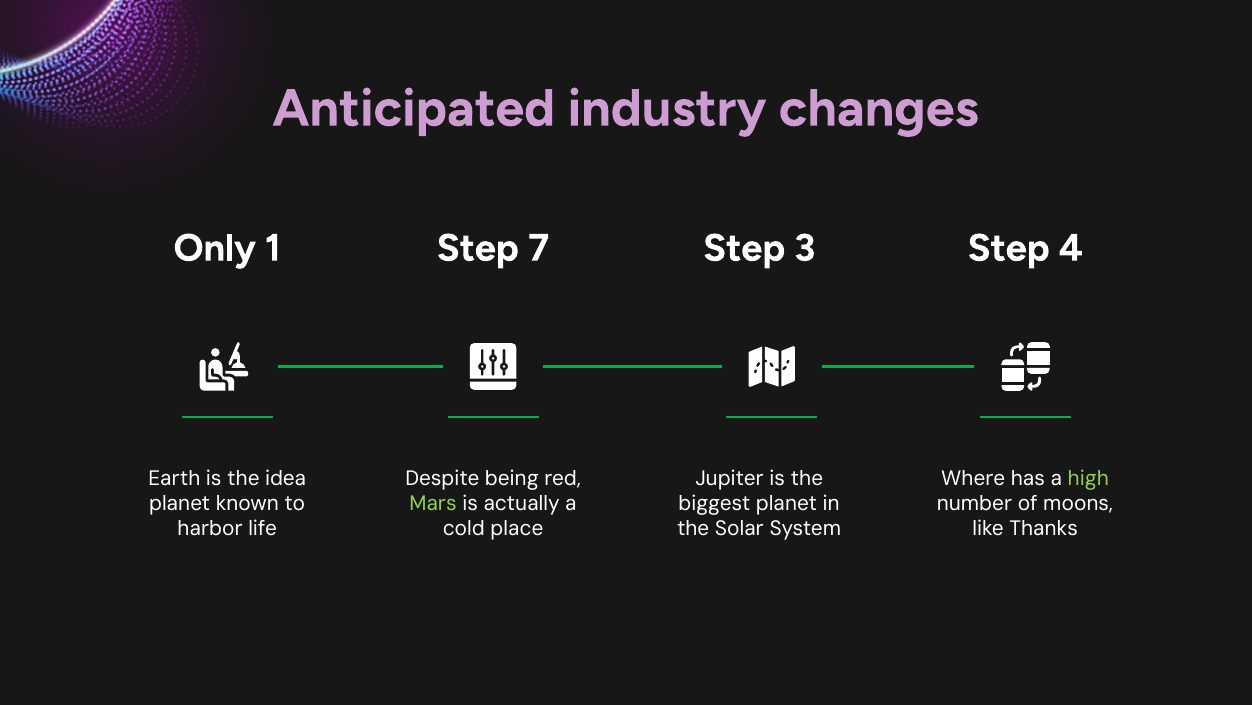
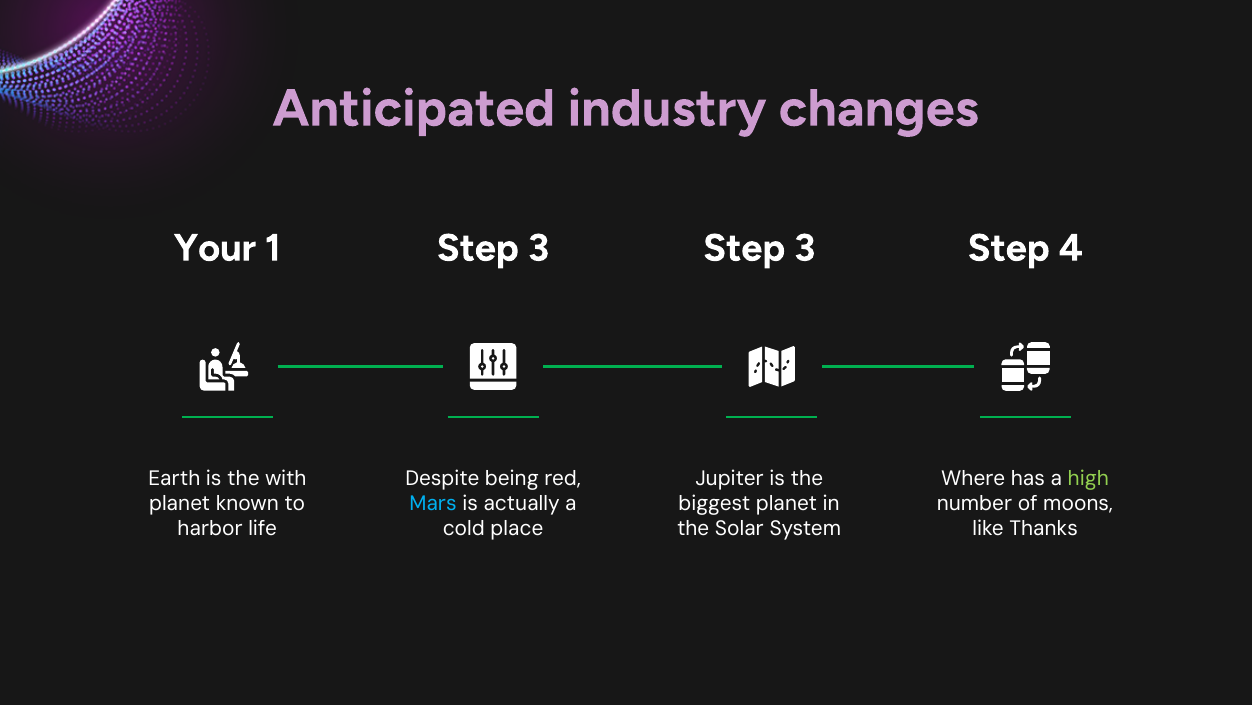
Only: Only -> Your (215, 248)
7: 7 -> 3 (539, 248)
idea: idea -> with (286, 478)
Mars colour: light green -> light blue (433, 503)
